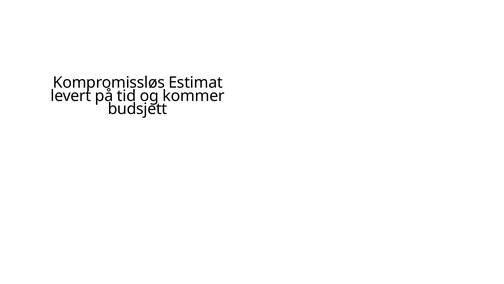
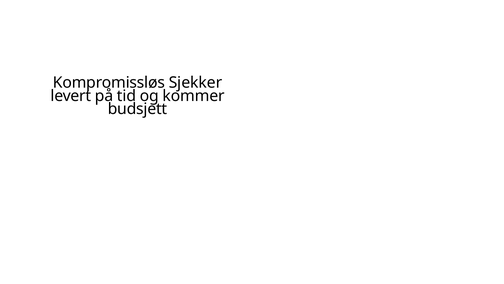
Estimat: Estimat -> Sjekker (195, 82)
